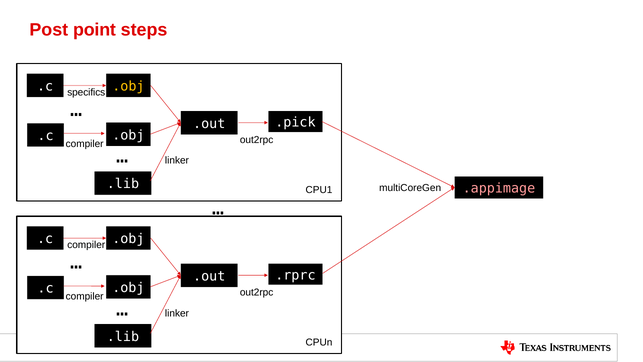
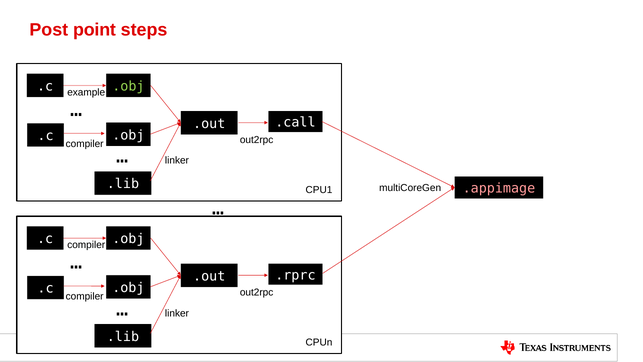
.obj colour: yellow -> light green (128, 86)
specifics: specifics -> example (86, 92)
.pick: .pick -> .call (295, 122)
